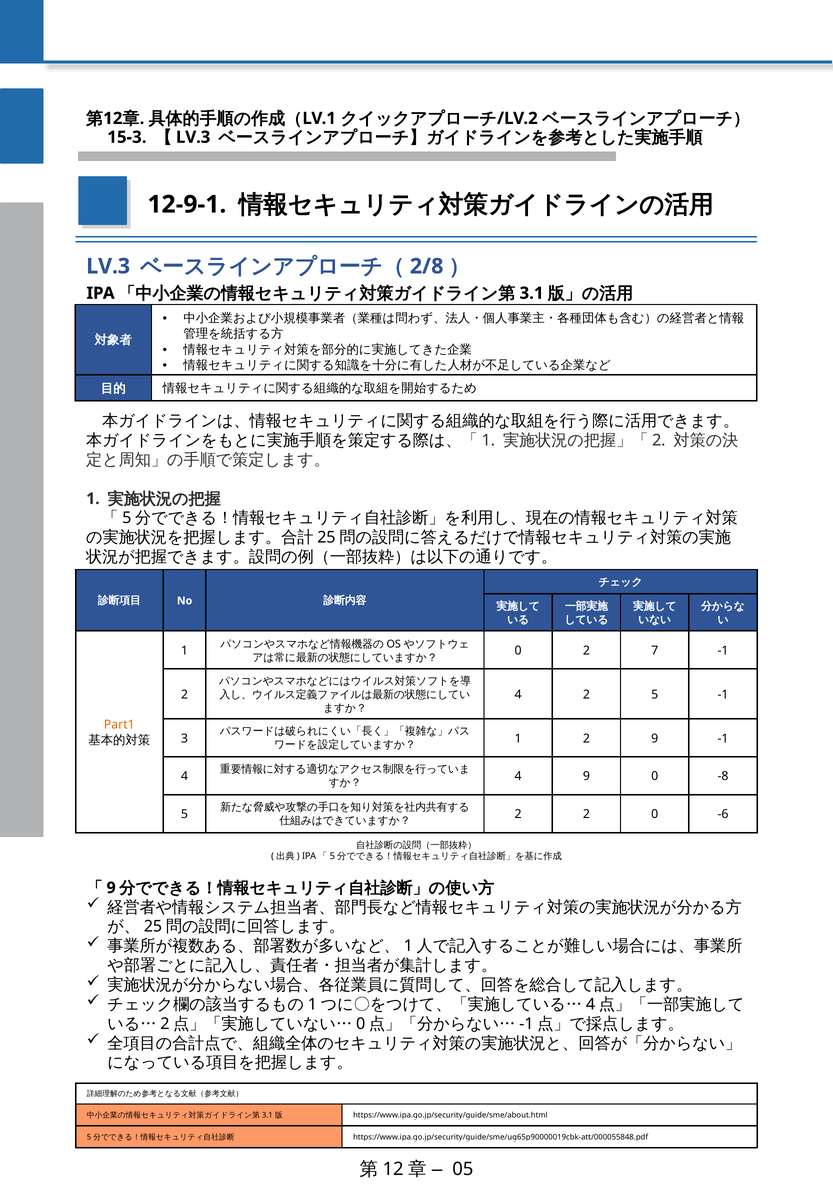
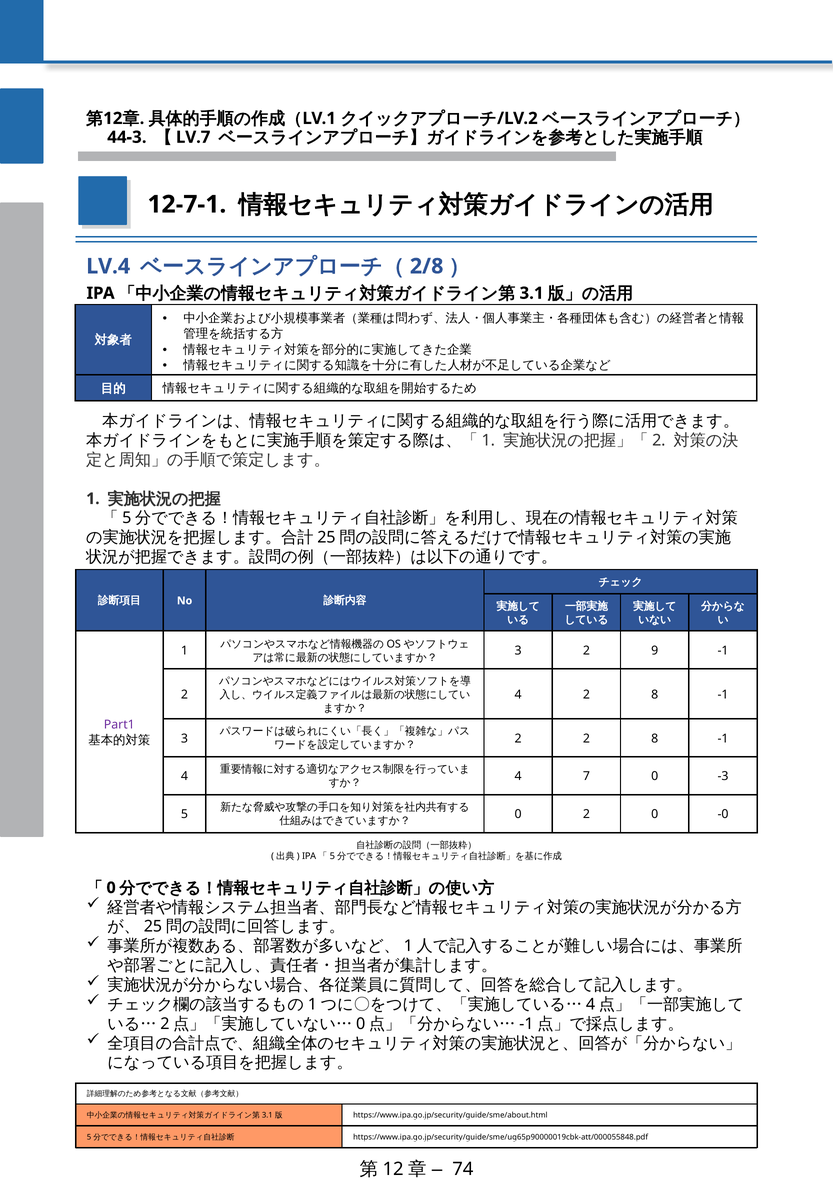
15-3: 15-3 -> 44-3 (127, 137)
LV.3: LV.3 -> LV.7 (193, 137)
12-9-1: 12-9-1 -> 12-7-1 (187, 204)
LV.3: LV.3 -> LV.4 (108, 266)
0: 0 -> 3 (518, 650)
7: 7 -> 9 (655, 650)
4 2 5: 5 -> 8 (655, 694)
Part1 colour: orange -> purple (119, 724)
1: 1 -> 2 (518, 738)
9: 9 -> 8 (655, 738)
4 9: 9 -> 7 (586, 776)
-8: -8 -> -3 (723, 776)
2: 2 -> 0 (518, 814)
-6: -6 -> -0 (723, 814)
9: 9 -> 0 (111, 887)
05: 05 -> 74 (463, 1168)
